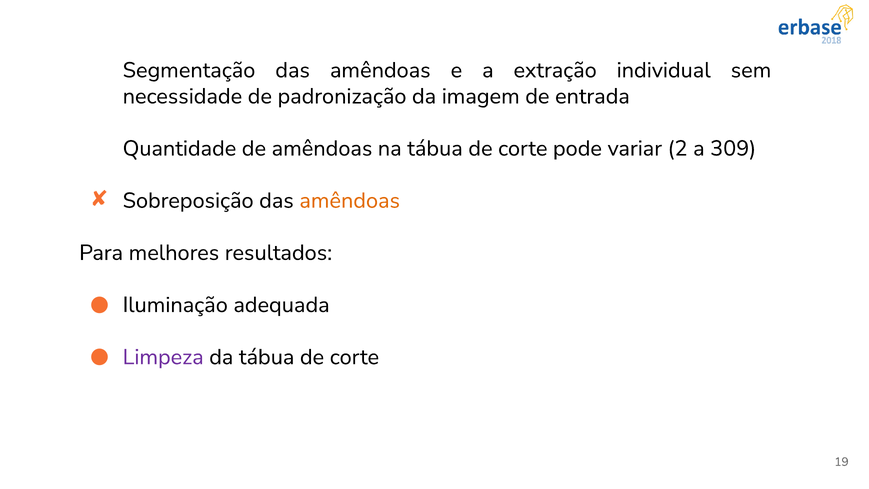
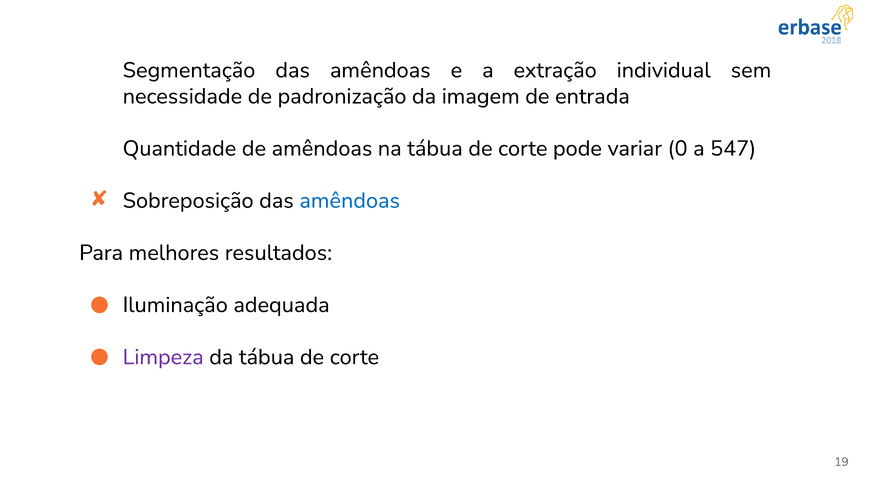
2: 2 -> 0 (678, 148)
309: 309 -> 547 (733, 148)
amêndoas colour: orange -> blue (350, 201)
